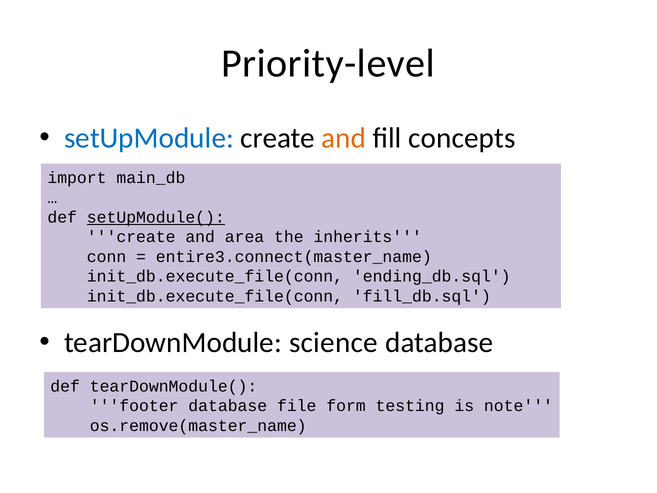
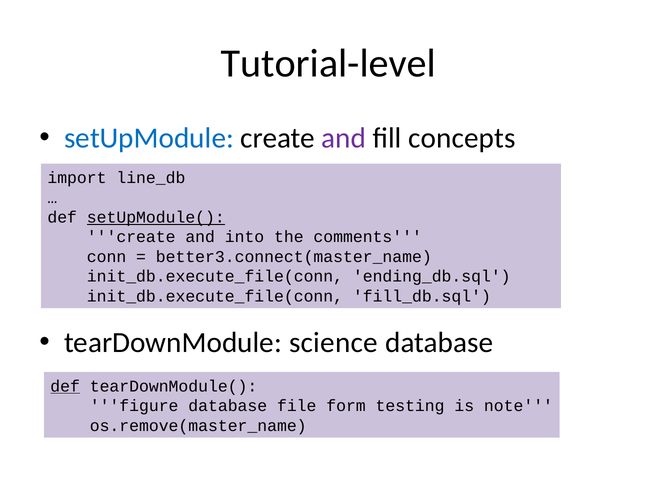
Priority-level: Priority-level -> Tutorial-level (328, 64)
and colour: orange -> purple (344, 138)
main_db: main_db -> line_db (151, 178)
area: area -> into (245, 237)
inherits: inherits -> comments (368, 237)
entire3.connect(master_name: entire3.connect(master_name -> better3.connect(master_name (294, 257)
def underline: none -> present (65, 386)
footer: footer -> figure (134, 406)
